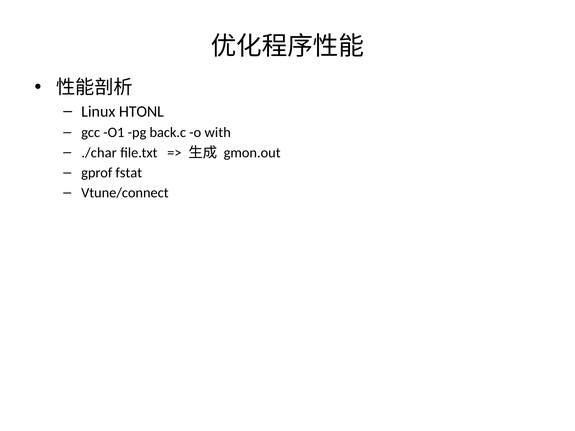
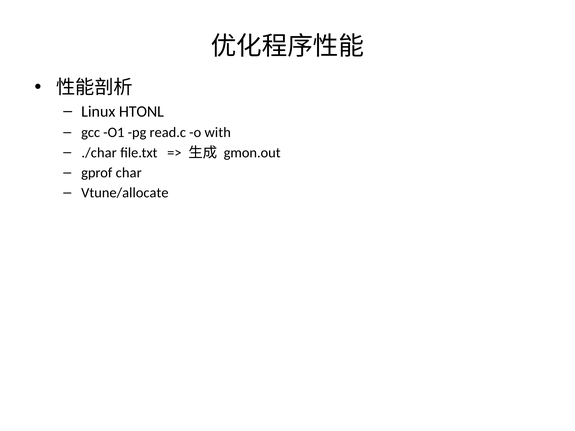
back.c: back.c -> read.c (168, 133)
fstat: fstat -> char (129, 173)
Vtune/connect: Vtune/connect -> Vtune/allocate (125, 193)
